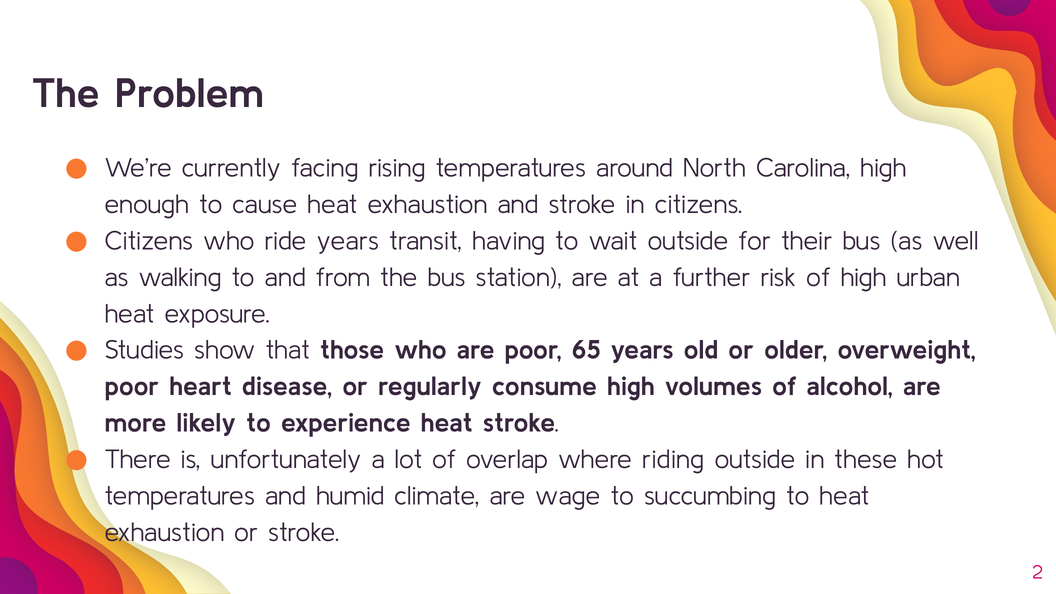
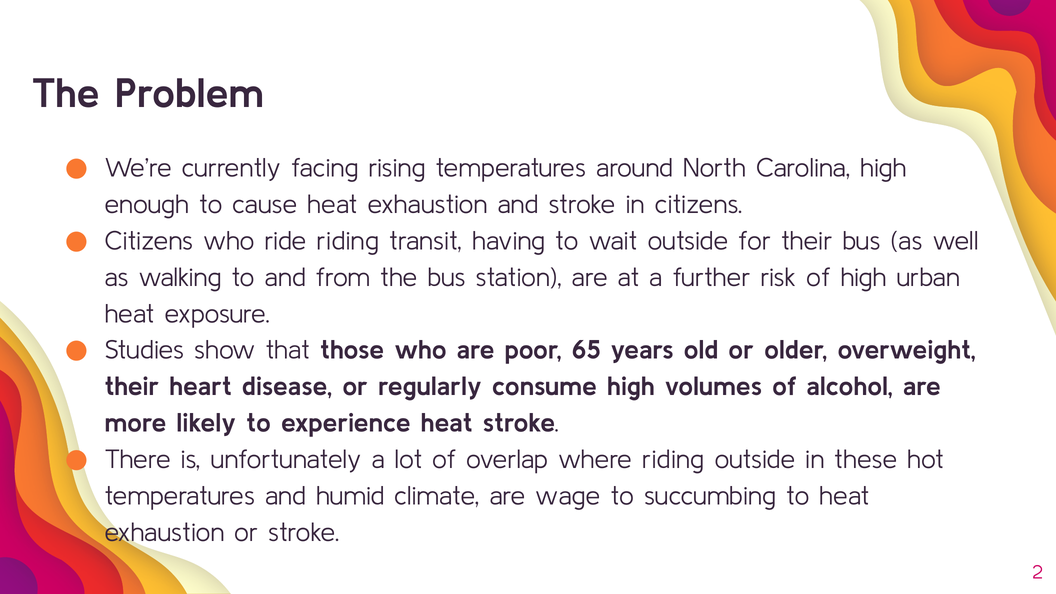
ride years: years -> riding (348, 241)
poor: poor -> their (132, 387)
